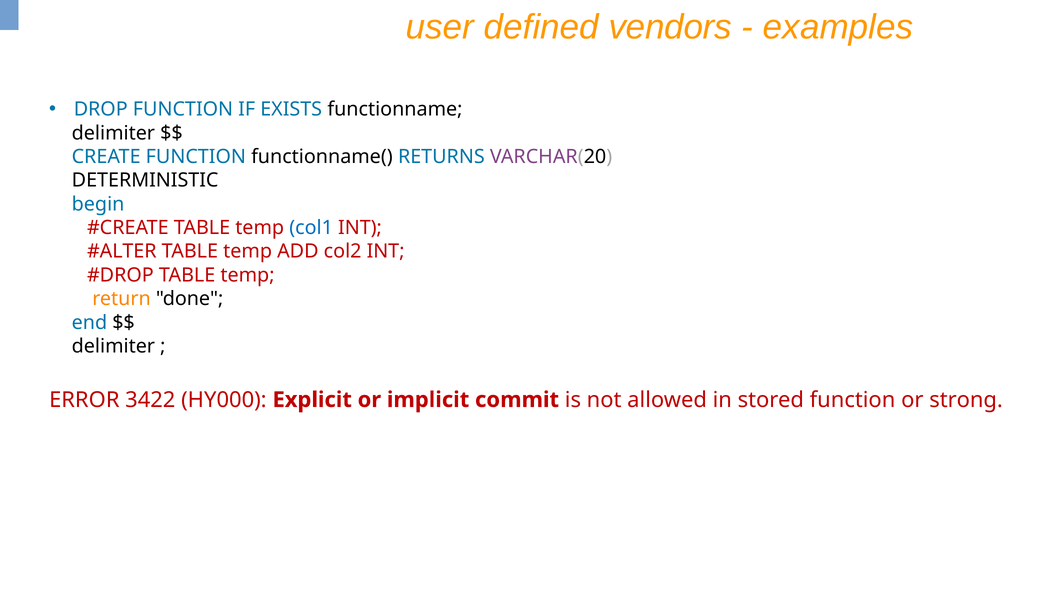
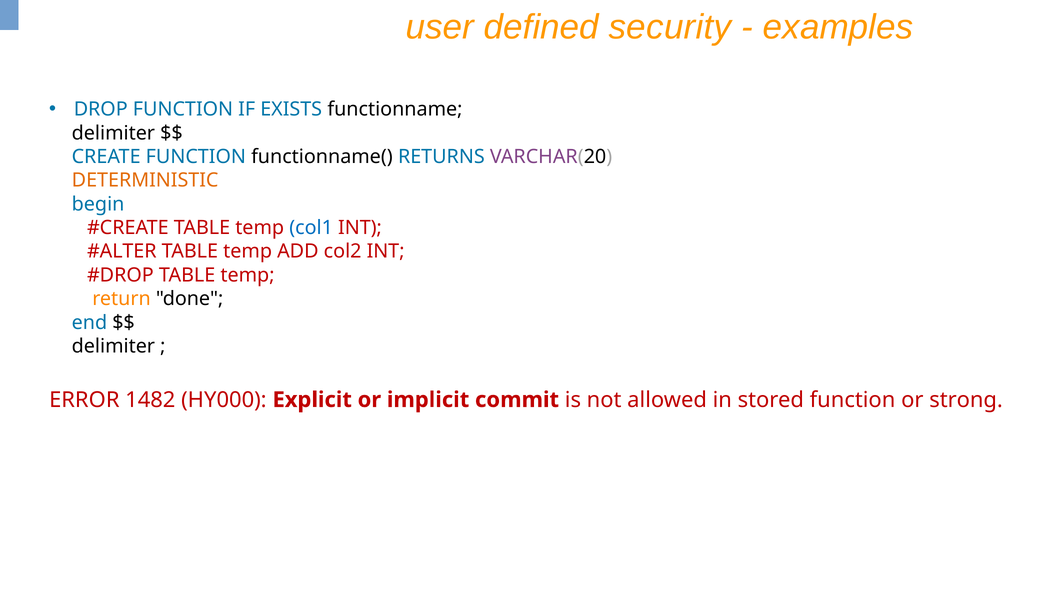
vendors: vendors -> security (670, 27)
DETERMINISTIC colour: black -> orange (145, 181)
3422: 3422 -> 1482 (150, 400)
